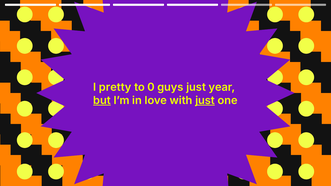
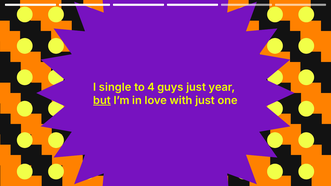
pretty: pretty -> single (115, 87)
0: 0 -> 4 (151, 87)
just underline: present -> none (205, 100)
